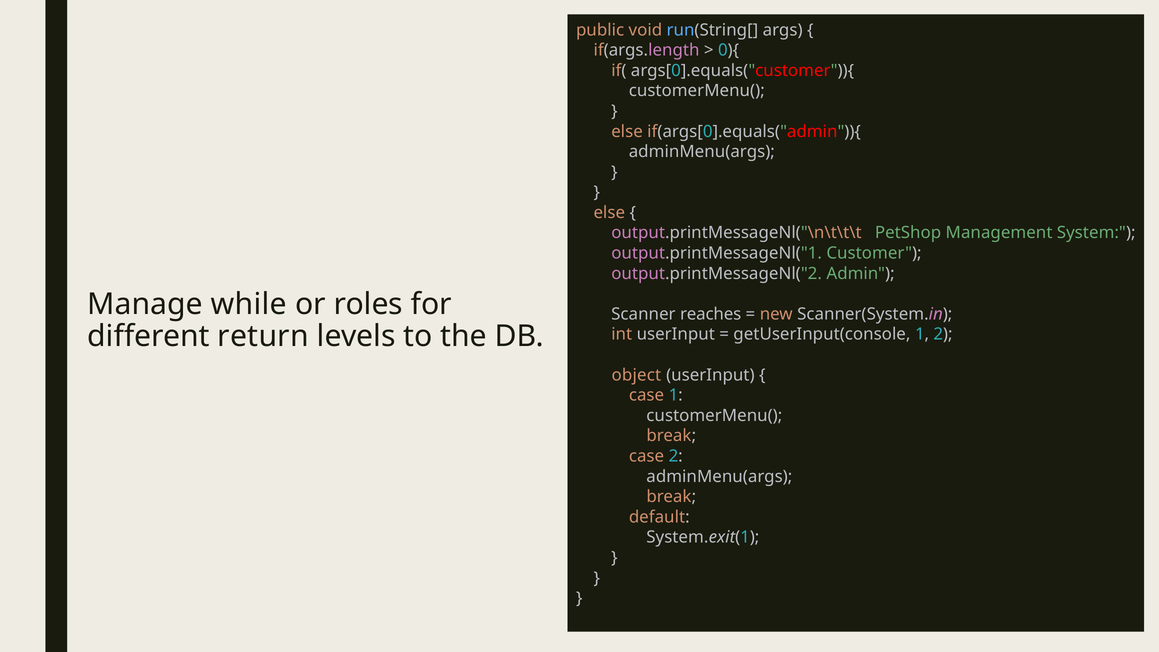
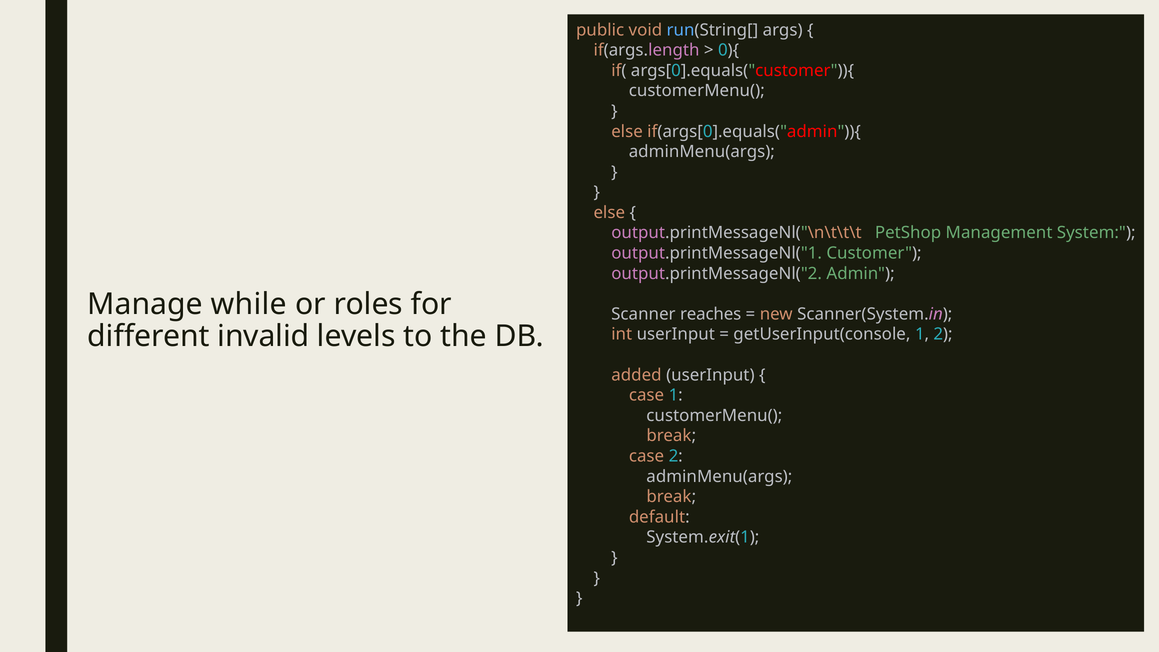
return: return -> invalid (263, 336)
object: object -> added (636, 375)
